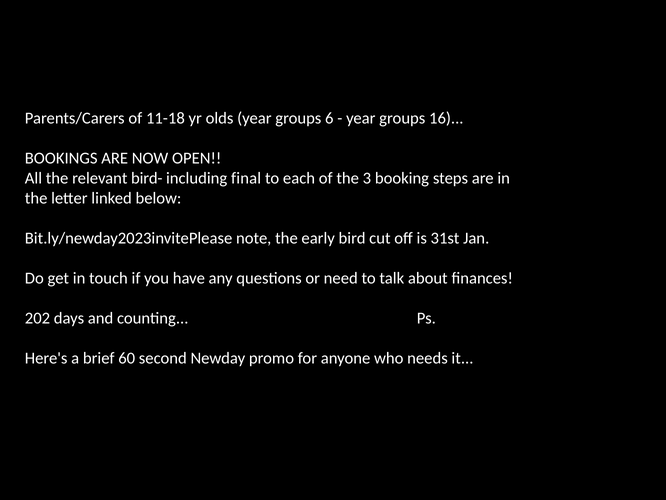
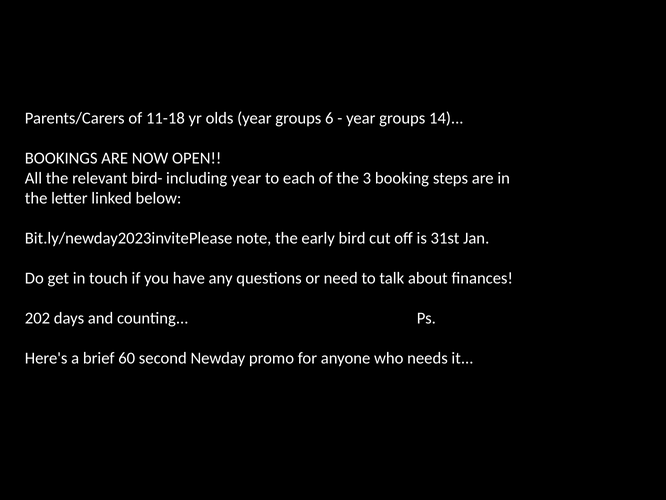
16: 16 -> 14 (446, 118)
including final: final -> year (246, 178)
